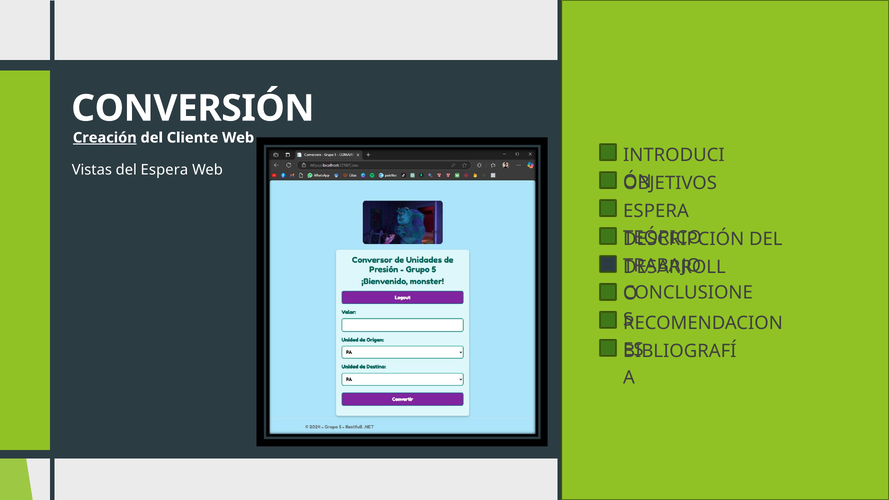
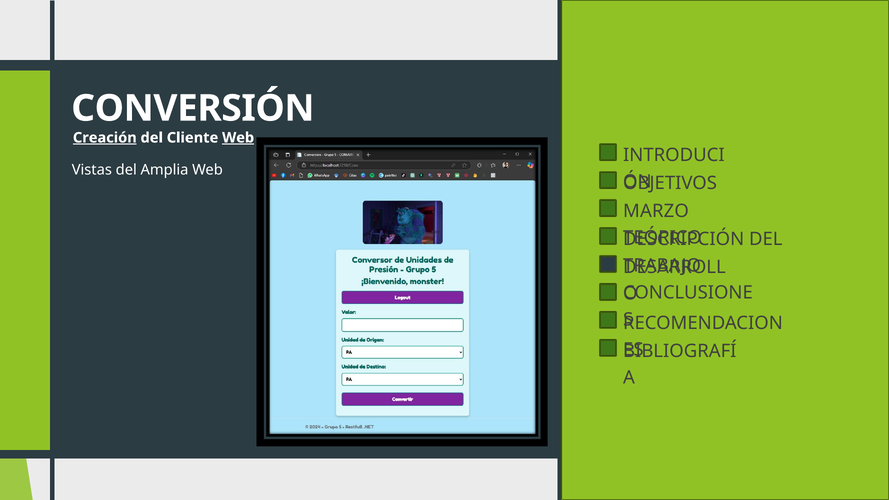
Web underline: none -> present (238, 138)
del Espera: Espera -> Amplia (165, 170)
ESPERA: ESPERA -> MARZO (656, 211)
